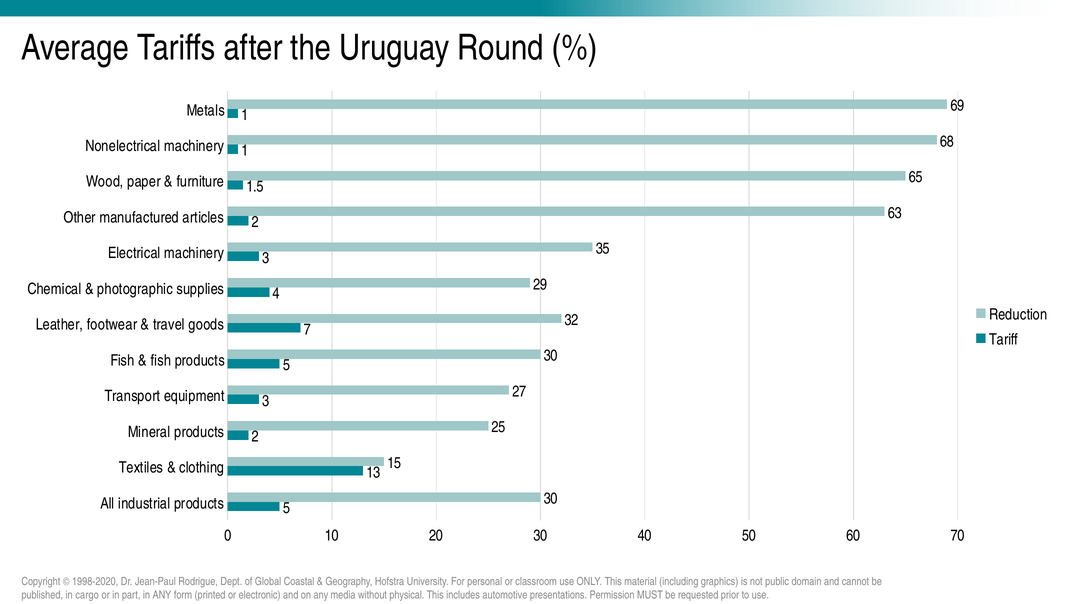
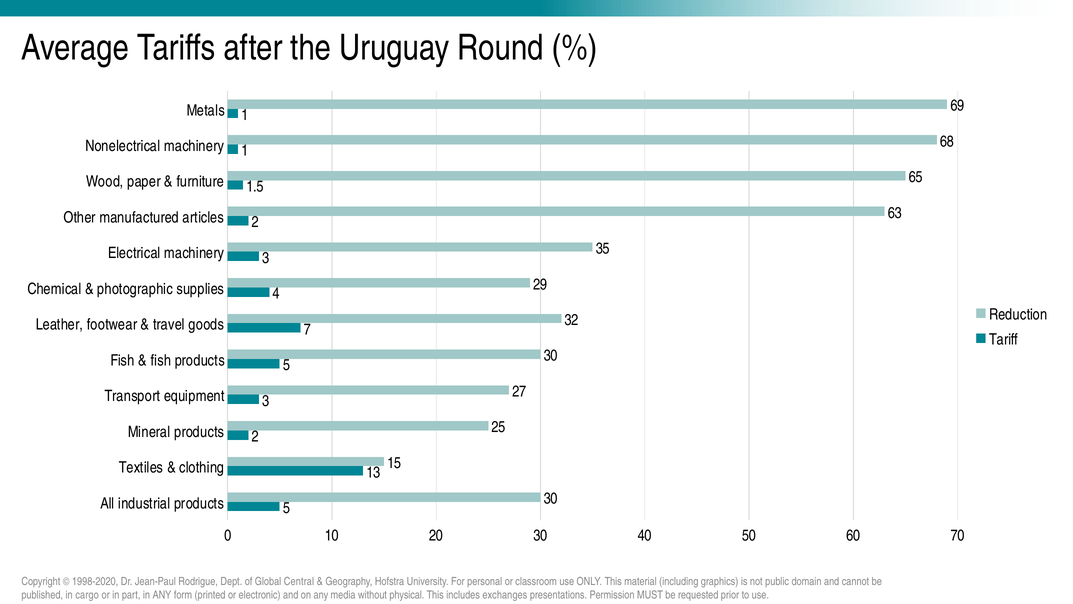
Coastal: Coastal -> Central (299, 581)
automotive: automotive -> exchanges (505, 595)
